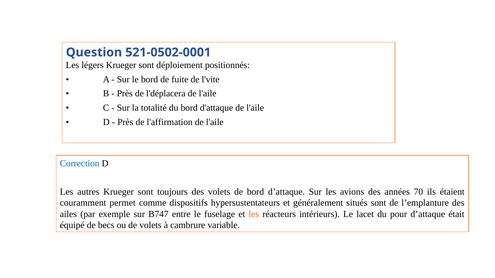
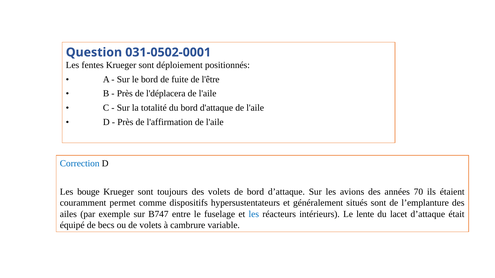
521-0502-0001: 521-0502-0001 -> 031-0502-0001 (168, 52)
légers: légers -> fentes (93, 65)
l'vite: l'vite -> l'être (211, 79)
autres: autres -> bouge (88, 192)
les colour: orange -> blue (254, 214)
lacet: lacet -> lente (365, 214)
pour: pour -> lacet (399, 214)
